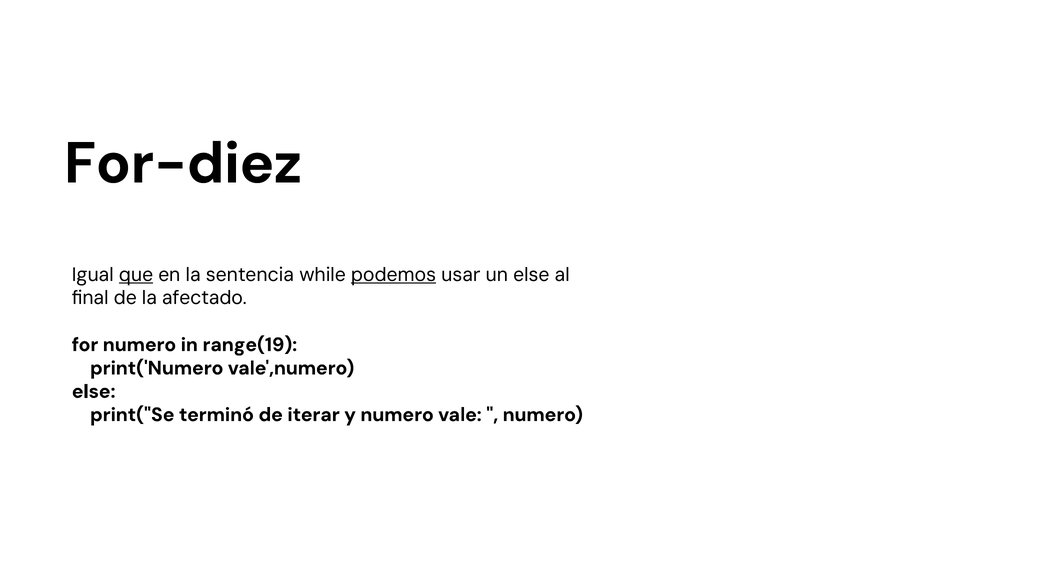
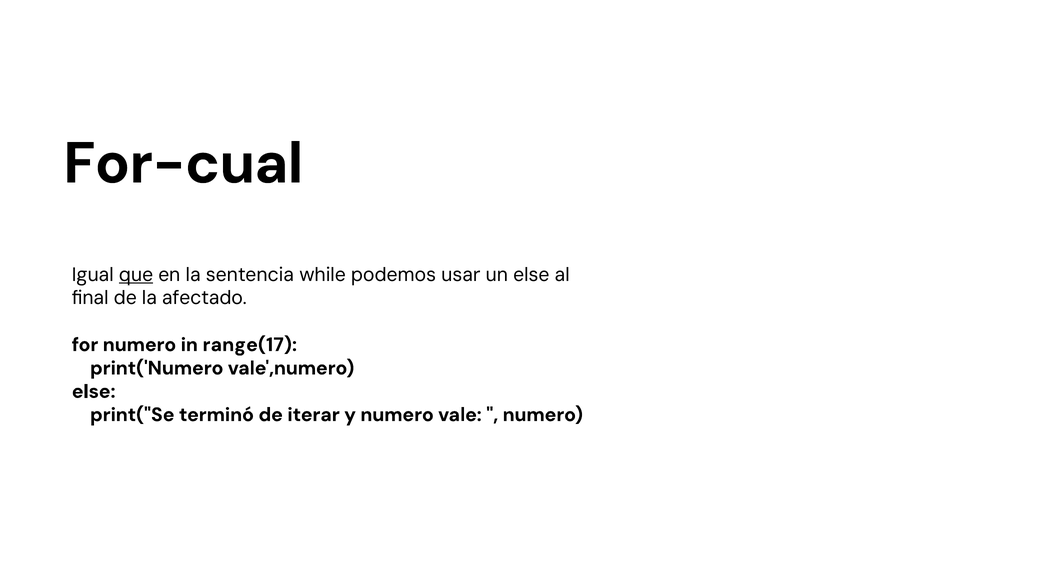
For-diez: For-diez -> For-cual (183, 163)
podemos underline: present -> none (394, 275)
range(19: range(19 -> range(17 (250, 345)
